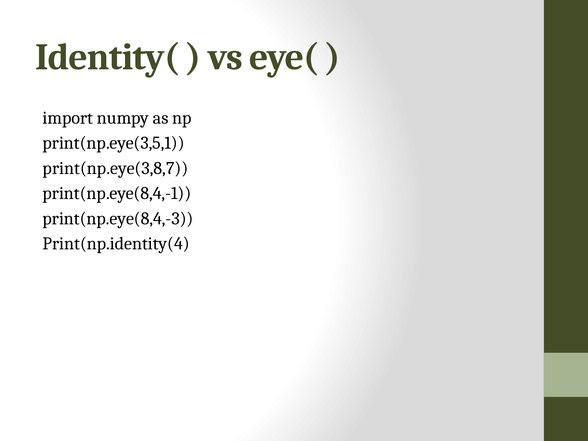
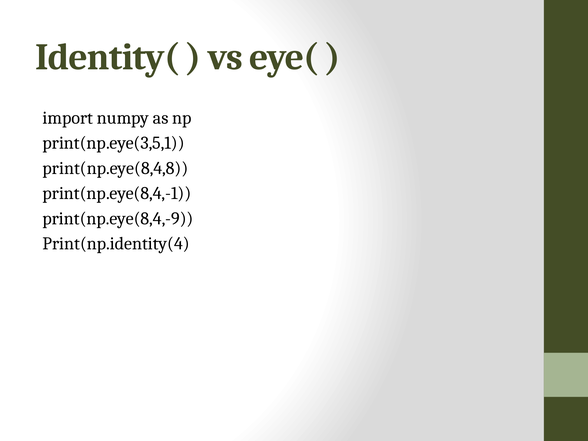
print(np.eye(3,8,7: print(np.eye(3,8,7 -> print(np.eye(8,4,8 (115, 168)
print(np.eye(8,4,-3: print(np.eye(8,4,-3 -> print(np.eye(8,4,-9 (118, 218)
